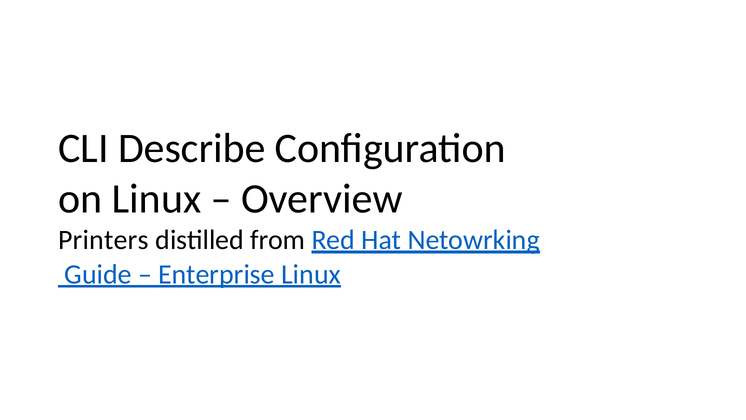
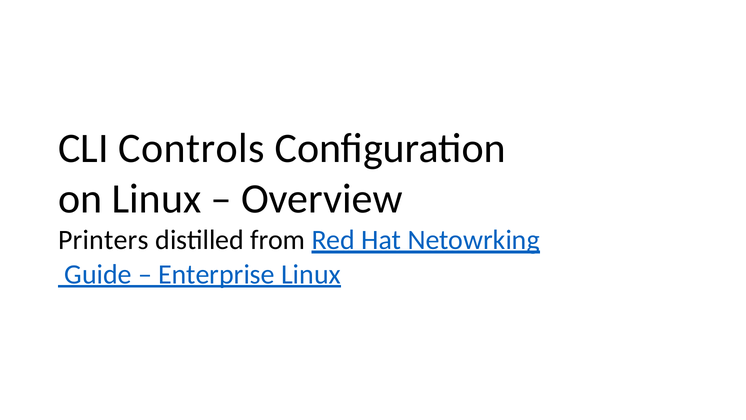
Describe: Describe -> Controls (192, 148)
